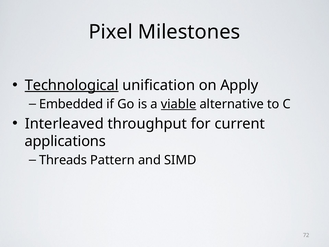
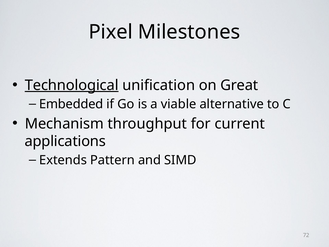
Apply: Apply -> Great (239, 85)
viable underline: present -> none (179, 104)
Interleaved: Interleaved -> Mechanism (64, 124)
Threads: Threads -> Extends (63, 160)
